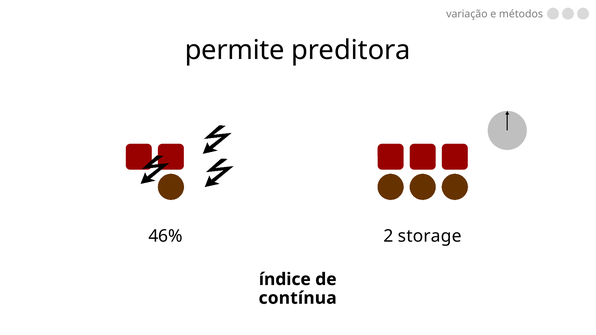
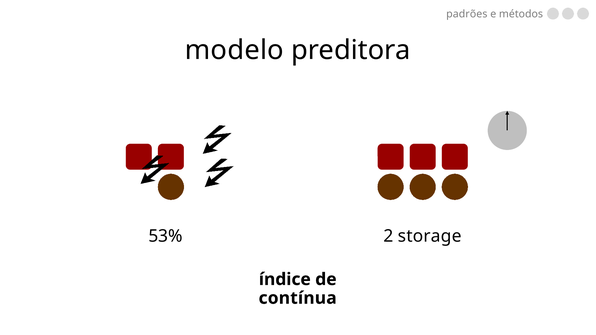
variação: variação -> padrões (467, 14)
permite: permite -> modelo (234, 50)
46%: 46% -> 53% (166, 236)
